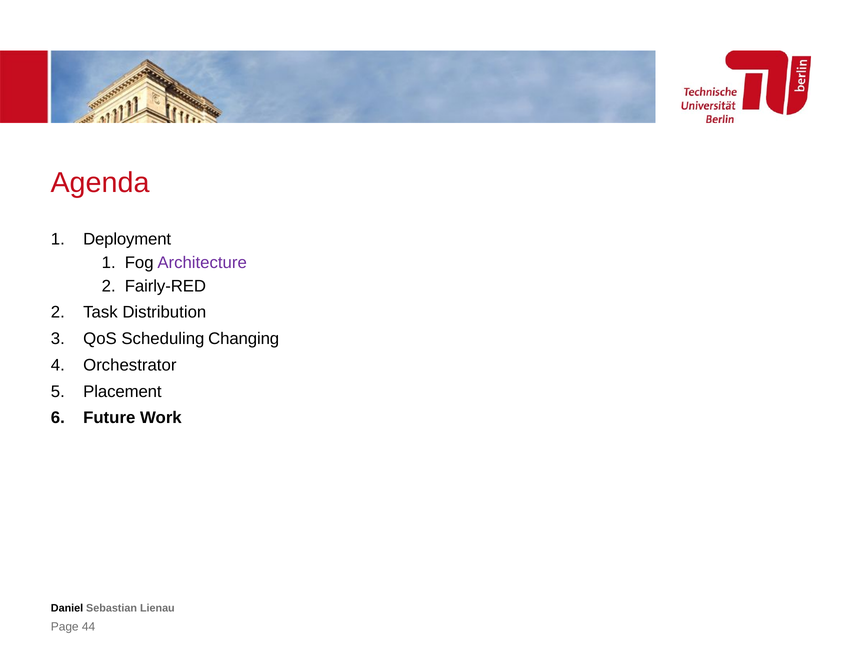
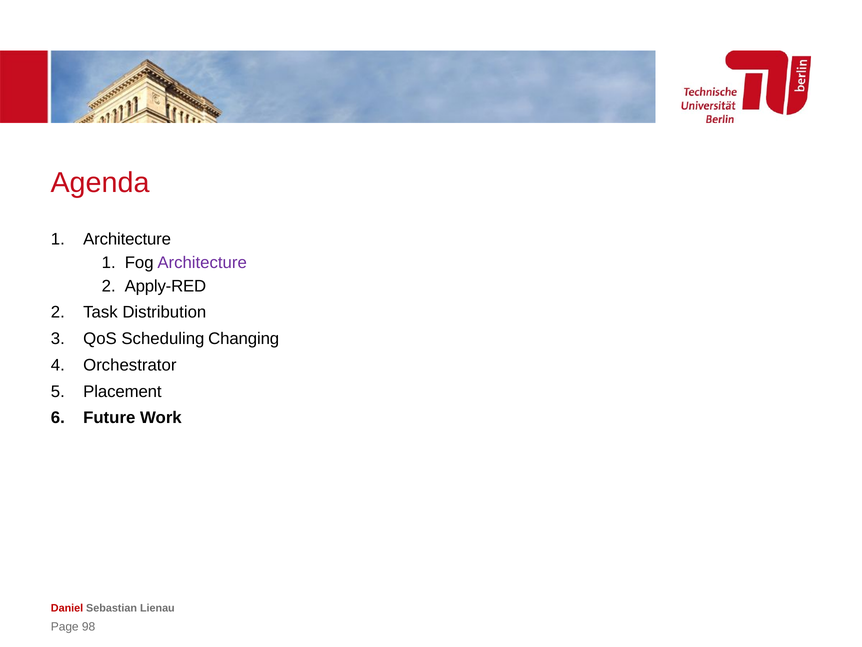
Deployment: Deployment -> Architecture (127, 239)
Fairly-RED: Fairly-RED -> Apply-RED (165, 286)
Daniel colour: black -> red (67, 608)
44: 44 -> 98 (89, 626)
